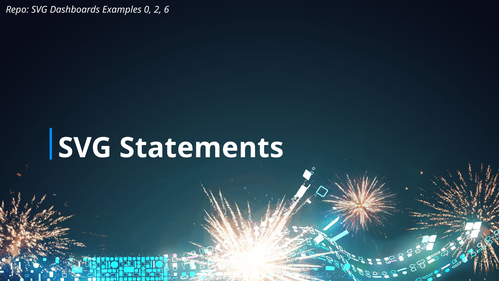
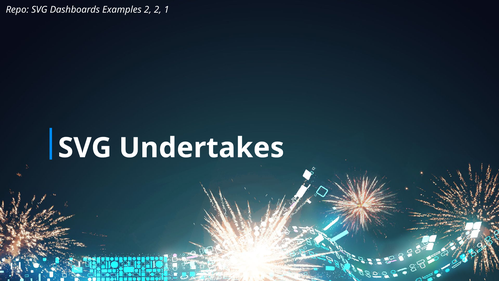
Examples 0: 0 -> 2 (148, 10)
6: 6 -> 1 (167, 10)
Statements: Statements -> Undertakes (202, 148)
